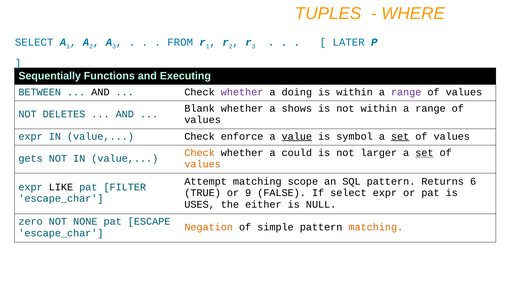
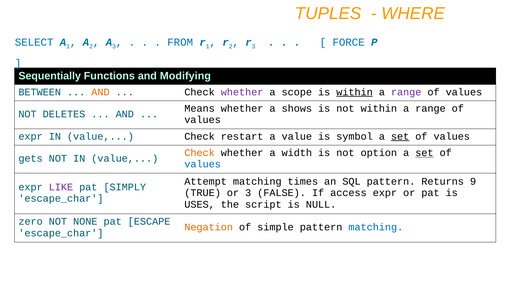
LATER: LATER -> FORCE (349, 42)
Executing: Executing -> Modifying (185, 76)
AND colour: black -> orange (100, 92)
doing: doing -> scope (297, 92)
within underline: none -> present (355, 92)
Blank: Blank -> Means (200, 108)
enforce: enforce -> restart (242, 136)
value underline: present -> none (297, 136)
could: could -> width (297, 153)
larger: larger -> option (379, 153)
values colour: orange -> blue (203, 164)
scope: scope -> times (303, 181)
6: 6 -> 9 (473, 181)
LIKE colour: black -> purple (61, 187)
FILTER: FILTER -> SIMPLY (125, 187)
or 9: 9 -> 3 (248, 193)
If select: select -> access (348, 193)
either: either -> script (263, 204)
matching colour: orange -> blue (376, 227)
